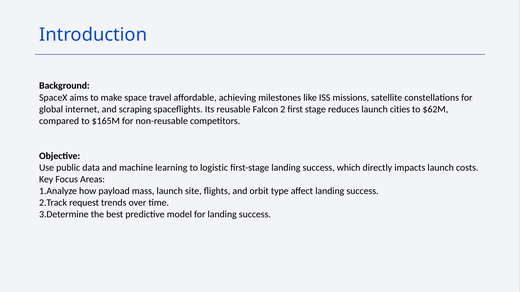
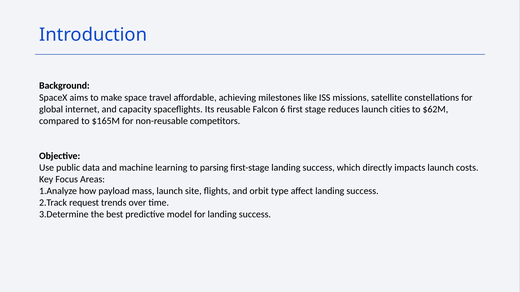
scraping: scraping -> capacity (135, 109)
2: 2 -> 6 (283, 109)
logistic: logistic -> parsing (214, 168)
